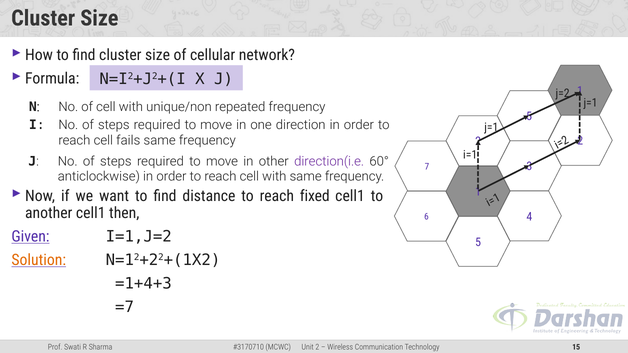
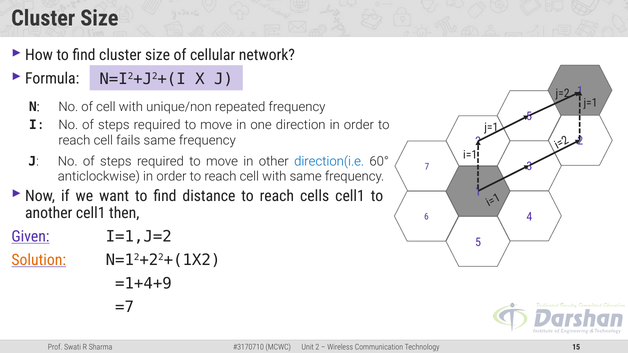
direction(i.e colour: purple -> blue (329, 161)
fixed: fixed -> cells (315, 196)
=1+4+3: =1+4+3 -> =1+4+9 (143, 284)
